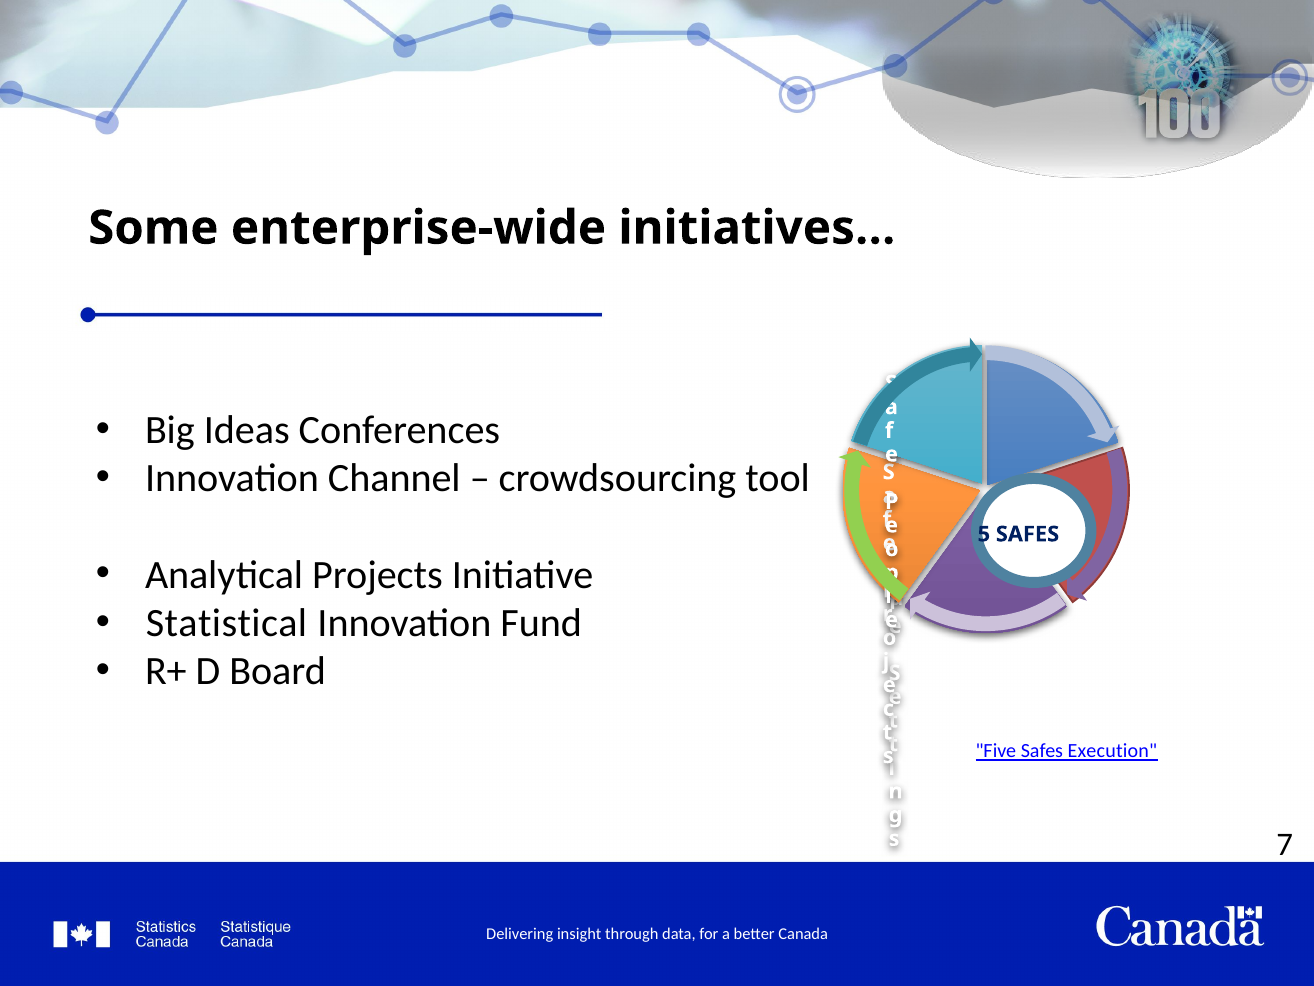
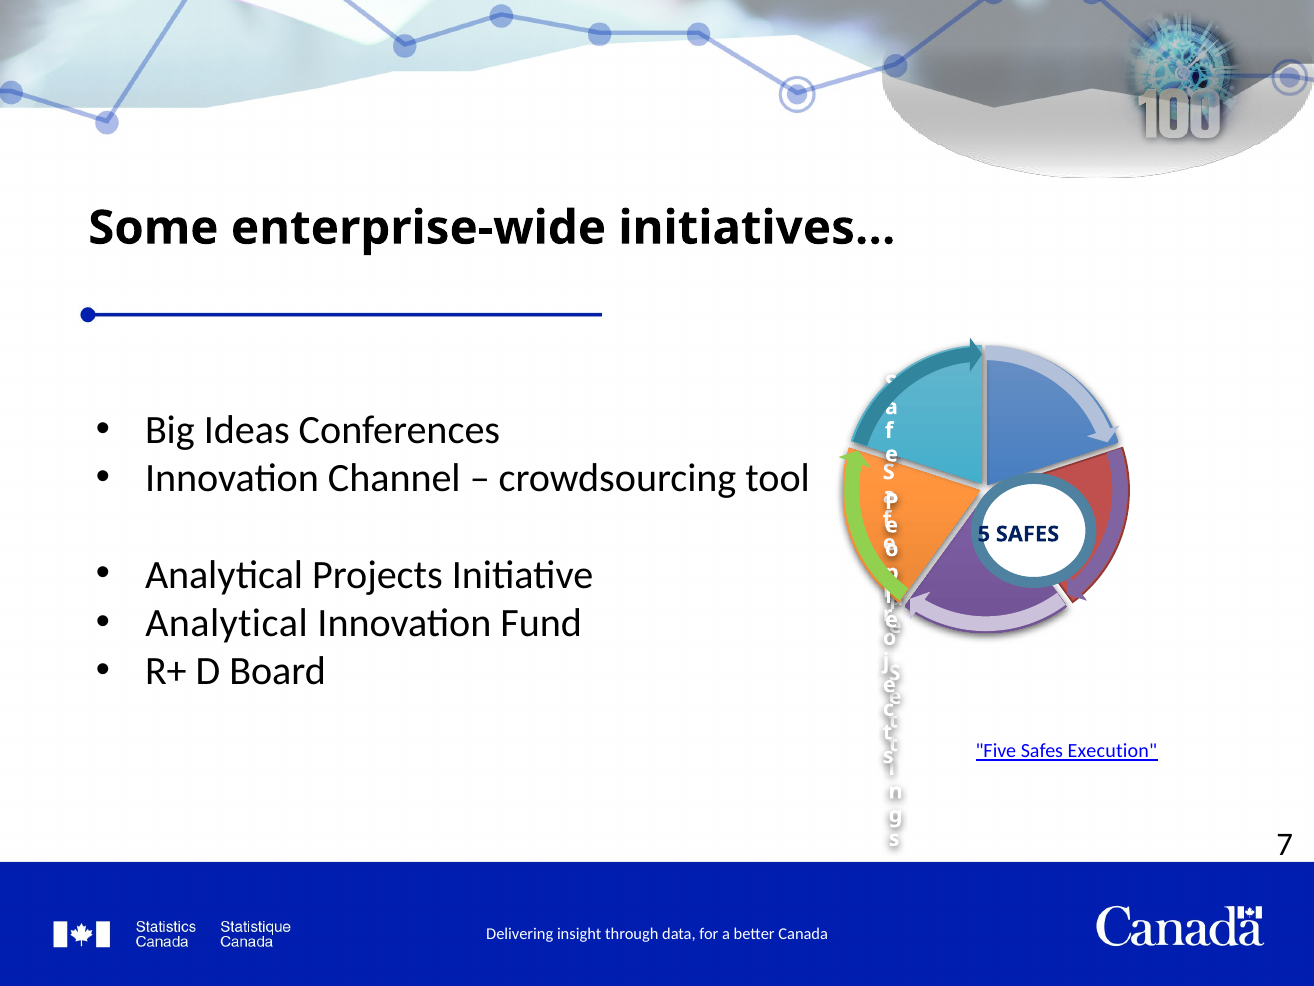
Statistical: Statistical -> Analytical (227, 623)
